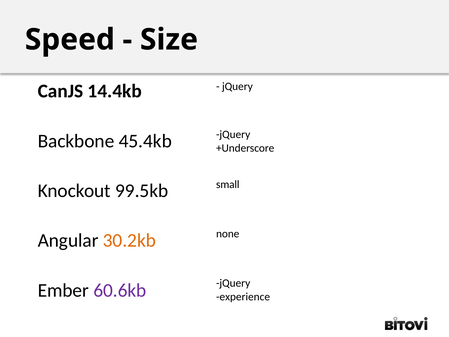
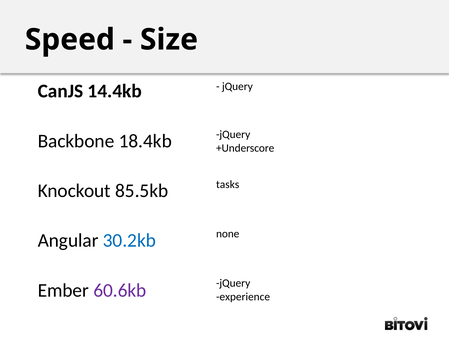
45.4kb: 45.4kb -> 18.4kb (145, 141)
small: small -> tasks (228, 184)
99.5kb: 99.5kb -> 85.5kb (142, 191)
30.2kb colour: orange -> blue (129, 240)
